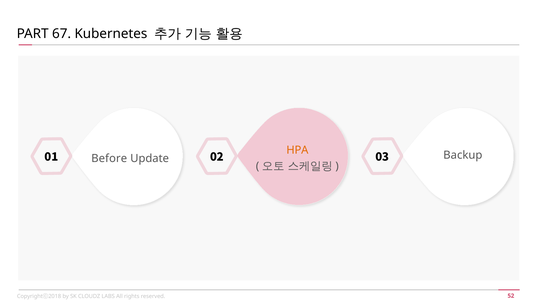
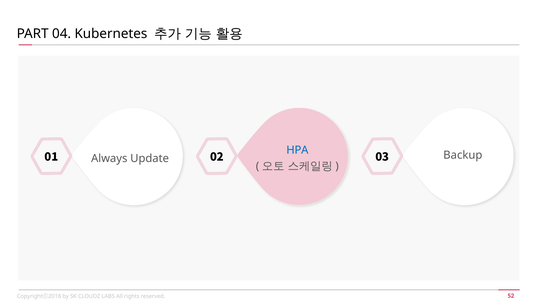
67: 67 -> 04 (62, 34)
HPA colour: orange -> blue (297, 150)
Before: Before -> Always (109, 158)
